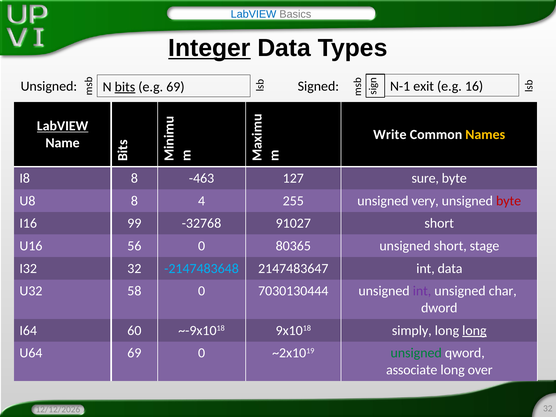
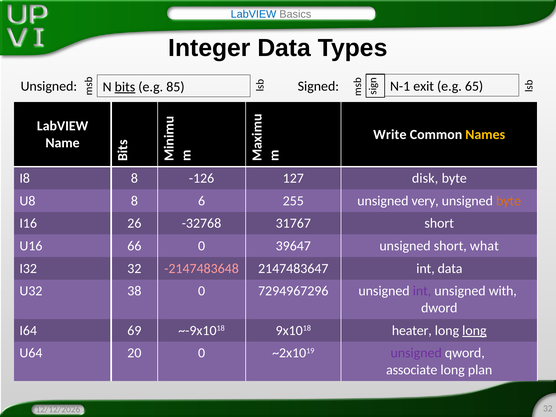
Integer underline: present -> none (209, 48)
e.g 69: 69 -> 85 (175, 87)
16: 16 -> 65 (474, 86)
LabVIEW underline: present -> none (63, 126)
-463: -463 -> -126 (202, 178)
sure: sure -> disk (425, 178)
4: 4 -> 6 (202, 201)
byte colour: red -> orange (509, 201)
99: 99 -> 26 (134, 223)
91027: 91027 -> 31767 (293, 223)
56: 56 -> 66 (134, 246)
80365: 80365 -> 39647 (293, 246)
stage: stage -> what (484, 246)
-2147483648 colour: light blue -> pink (201, 268)
58: 58 -> 38 (134, 291)
7030130444: 7030130444 -> 7294967296 (293, 291)
char: char -> with (503, 291)
60: 60 -> 69 (134, 330)
simply: simply -> heater (412, 330)
U64 69: 69 -> 20 (134, 353)
unsigned colour: green -> purple (416, 353)
over: over -> plan (480, 370)
